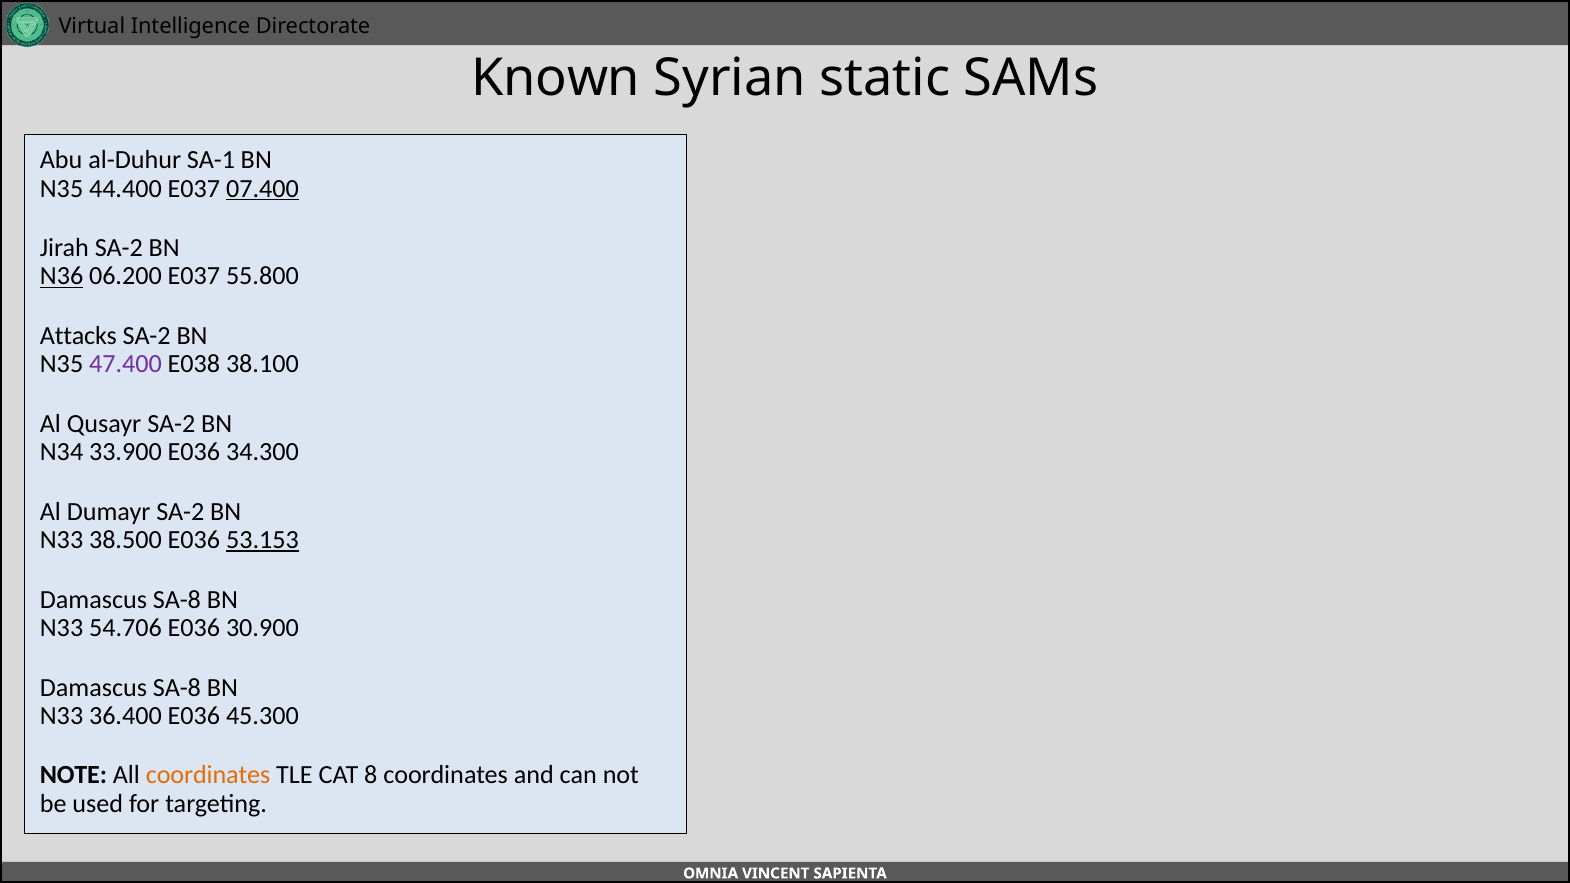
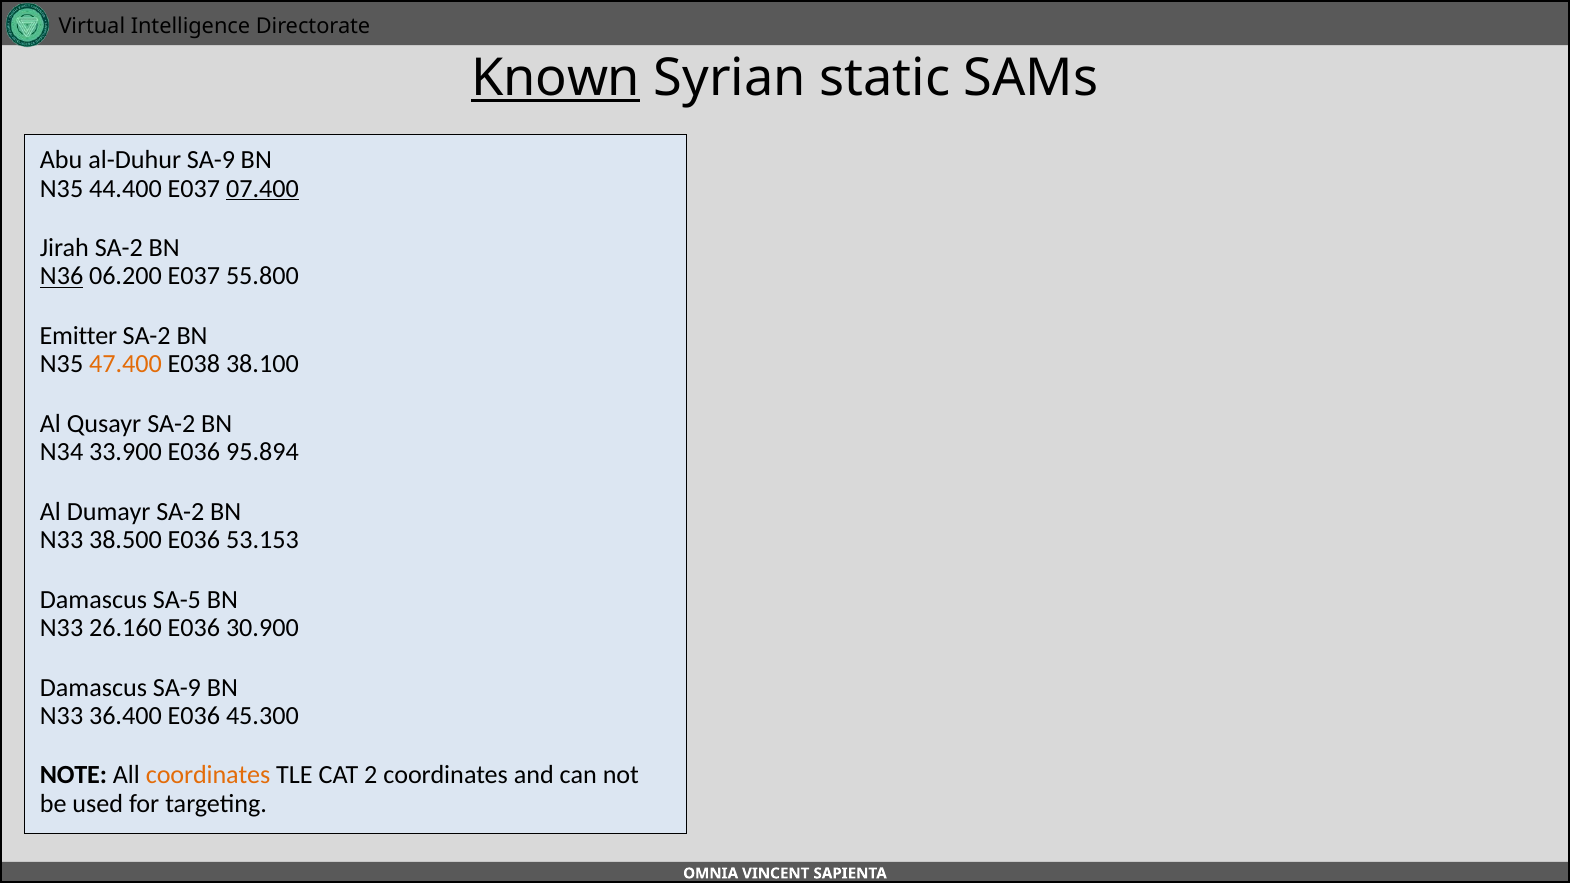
Known underline: none -> present (556, 78)
al-Duhur SA-1: SA-1 -> SA-9 (211, 160)
Attacks: Attacks -> Emitter (78, 336)
47.400 colour: purple -> orange (125, 364)
34.300: 34.300 -> 95.894 (262, 452)
53.153 underline: present -> none (262, 540)
SA-8: SA-8 -> SA-5 (177, 600)
54.706: 54.706 -> 26.160 (125, 628)
SA-8: SA-8 -> SA-9 (177, 688)
8: 8 -> 2 (371, 775)
